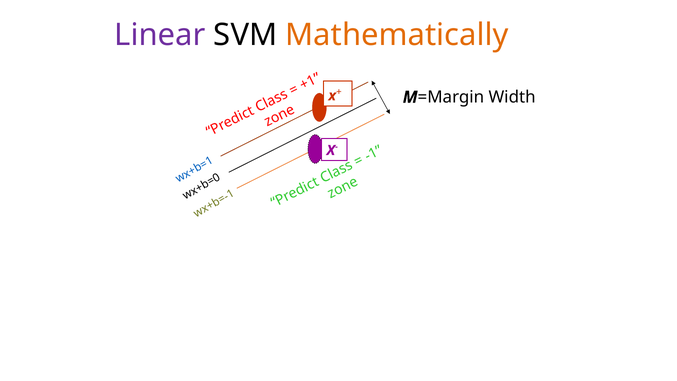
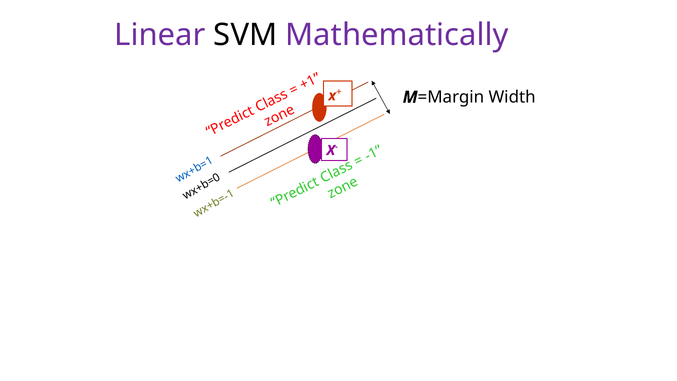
Mathematically colour: orange -> purple (397, 35)
